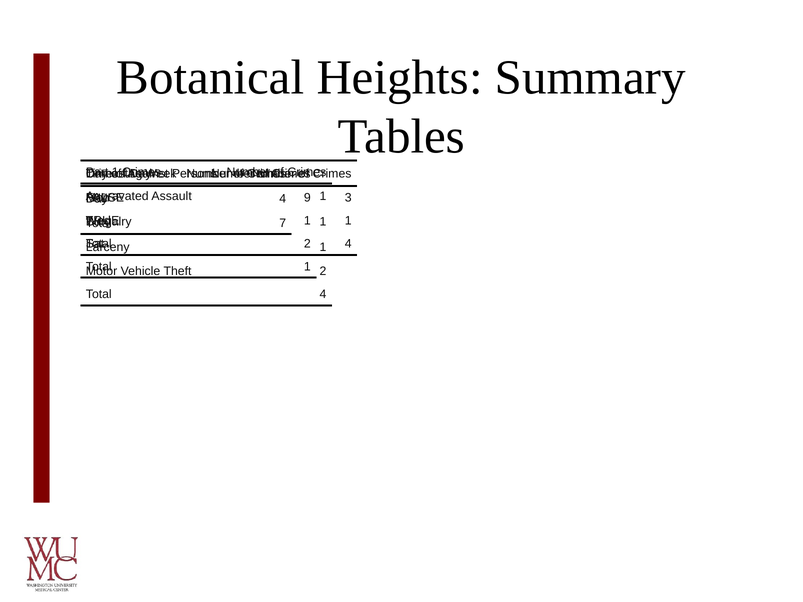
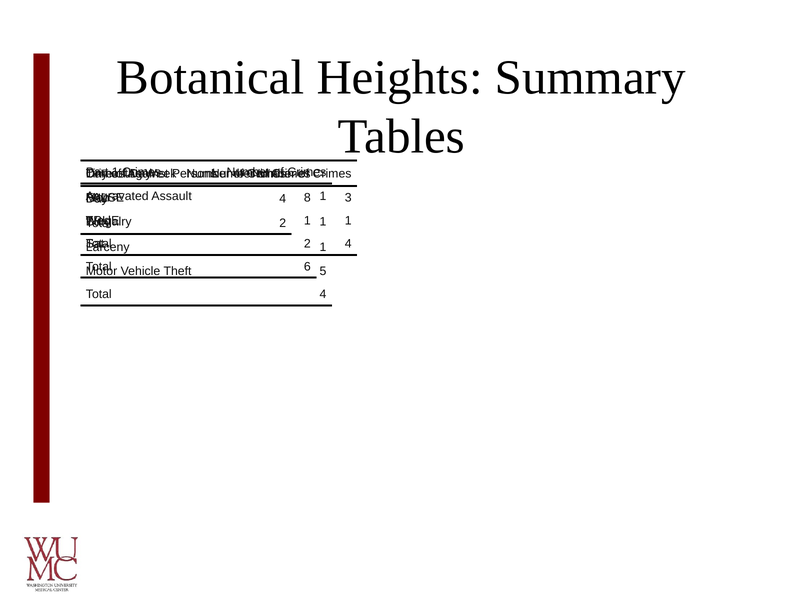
9: 9 -> 8 (307, 198)
7: 7 -> 2 (283, 223)
1: 1 -> 6 (307, 267)
Theft 2: 2 -> 5 (323, 271)
